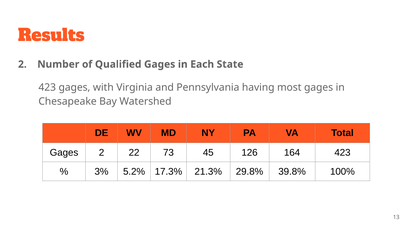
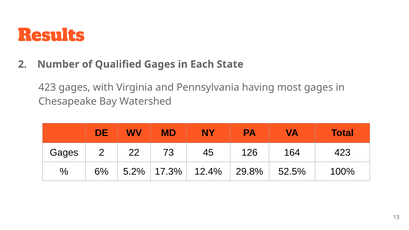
3%: 3% -> 6% (102, 172)
21.3%: 21.3% -> 12.4% (208, 172)
39.8%: 39.8% -> 52.5% (292, 172)
